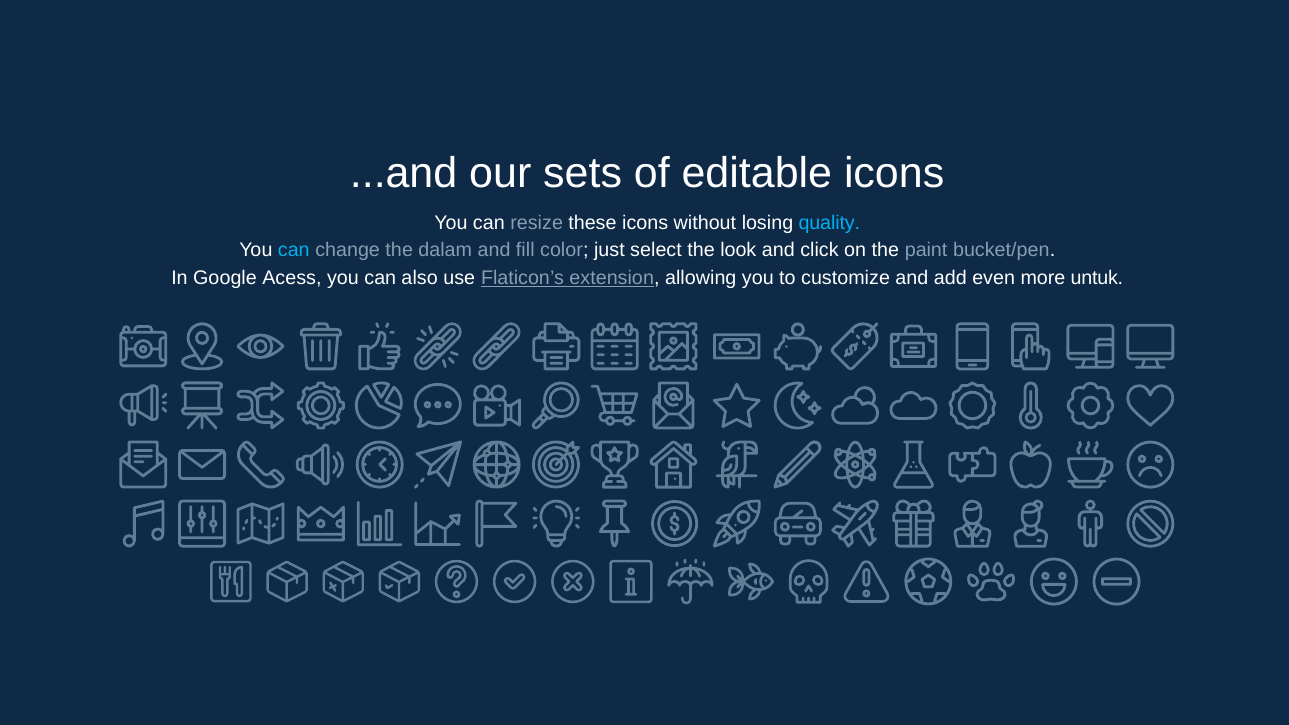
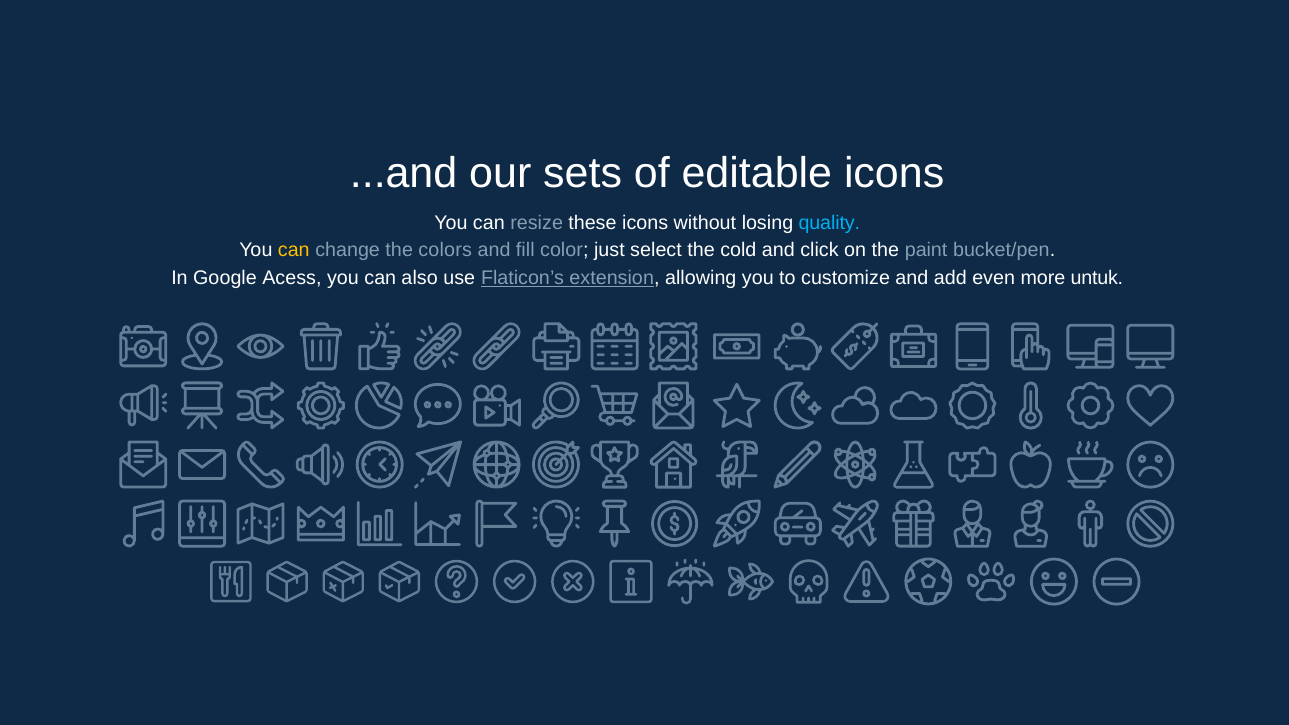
can colour: light blue -> yellow (294, 250)
dalam: dalam -> colors (445, 250)
look: look -> cold (738, 250)
